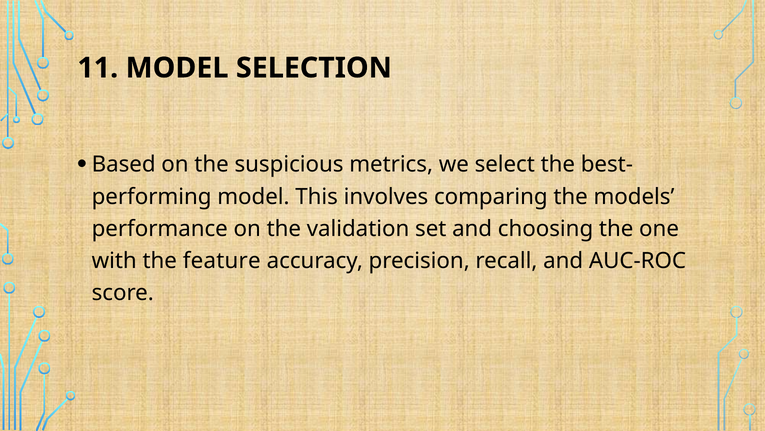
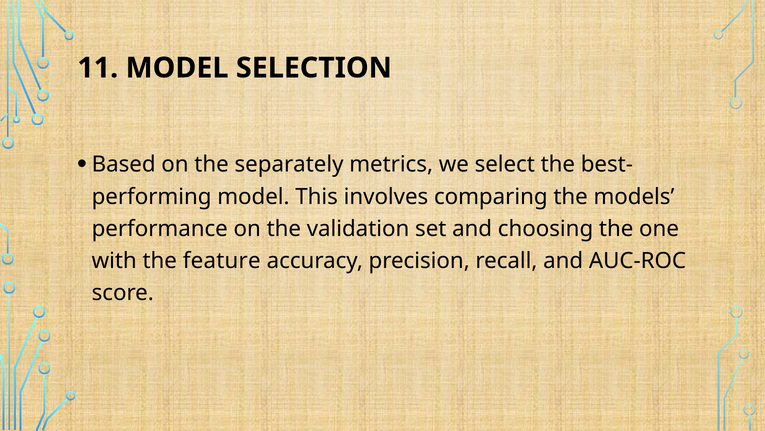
suspicious: suspicious -> separately (289, 164)
